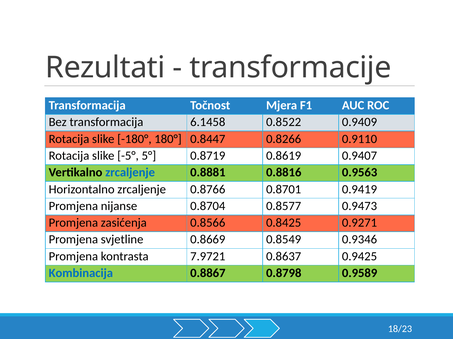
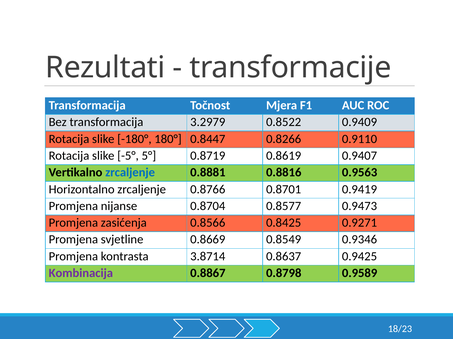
6.1458: 6.1458 -> 3.2979 (208, 122)
7.9721: 7.9721 -> 3.8714 (208, 257)
Kombinacija colour: blue -> purple (81, 274)
